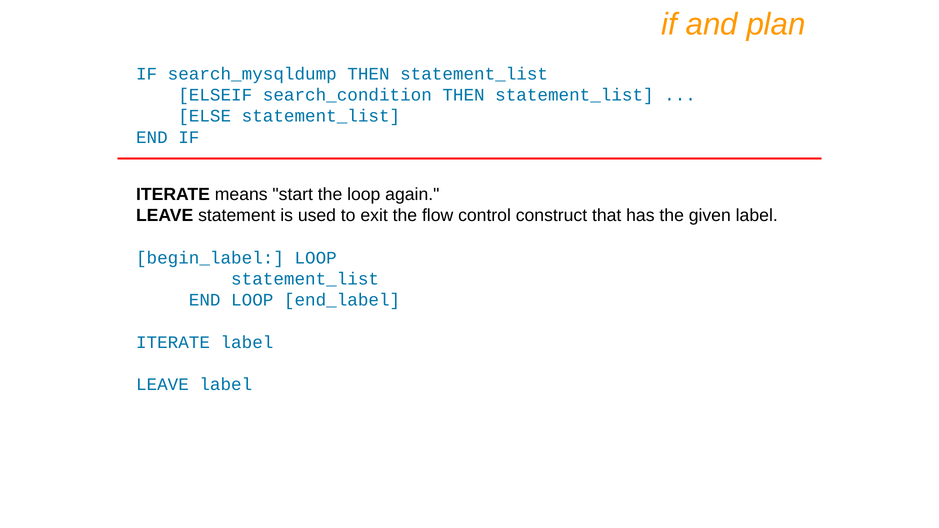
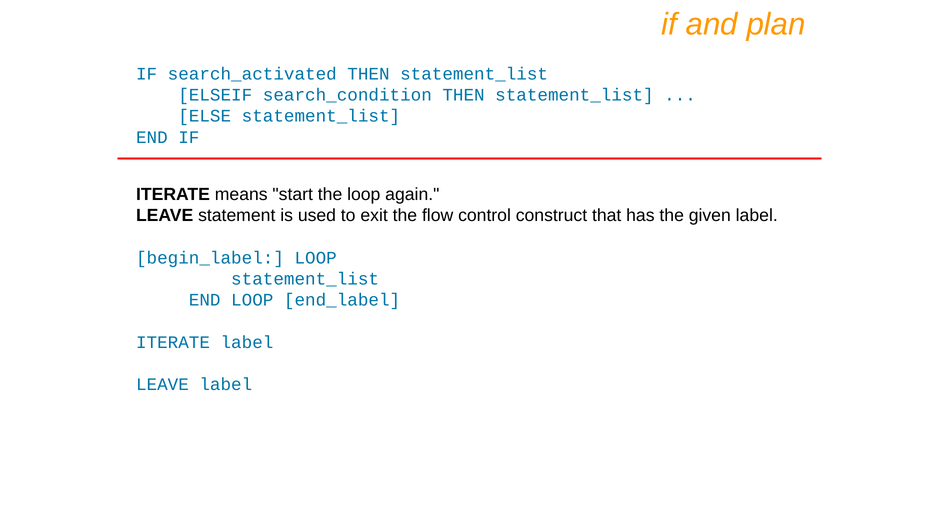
search_mysqldump: search_mysqldump -> search_activated (252, 74)
